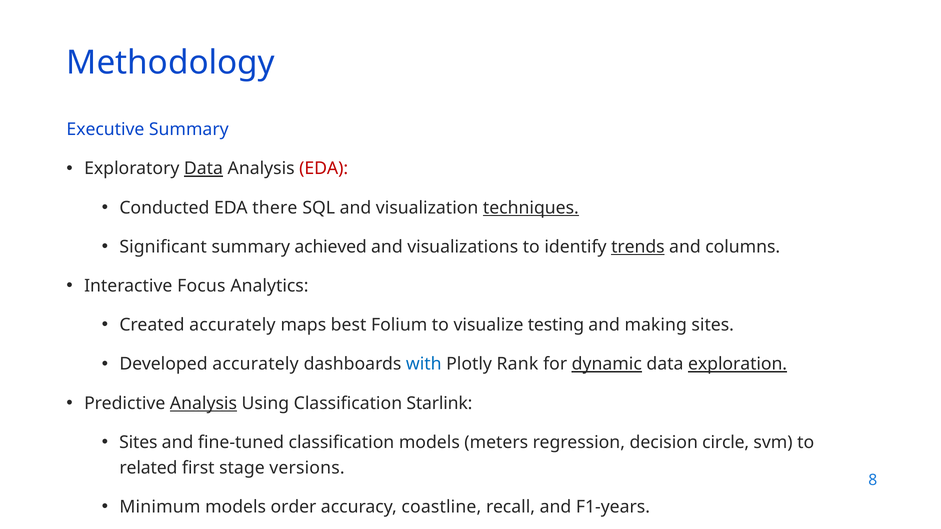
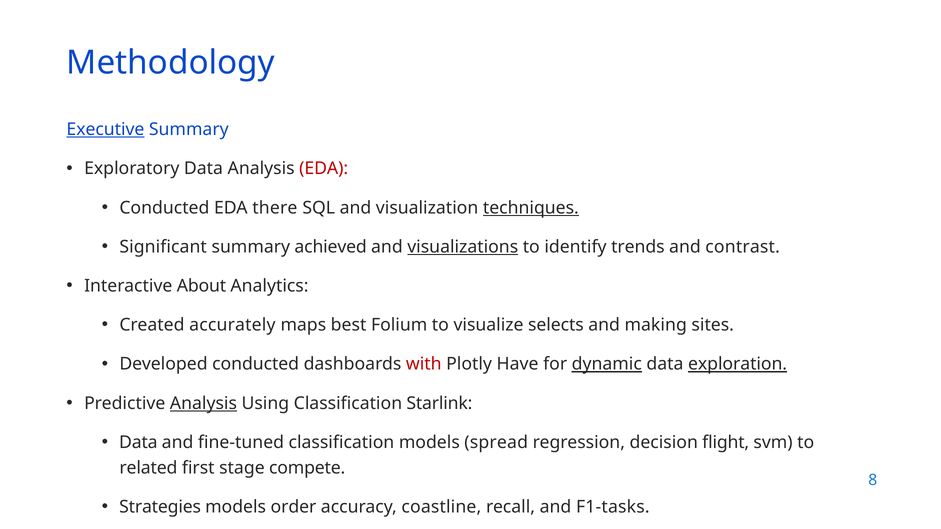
Executive underline: none -> present (105, 130)
Data underline: present -> none (203, 169)
visualizations underline: none -> present (463, 247)
trends underline: present -> none (638, 247)
columns: columns -> contrast (743, 247)
Focus: Focus -> About (202, 286)
testing: testing -> selects (556, 325)
Developed accurately: accurately -> conducted (256, 364)
with colour: blue -> red (424, 364)
Rank: Rank -> Have (518, 364)
Sites: Sites -> Data (138, 443)
meters: meters -> spread (496, 443)
circle: circle -> flight (726, 443)
versions: versions -> compete (307, 468)
Minimum: Minimum -> Strategies (160, 507)
F1-years: F1-years -> F1-tasks (613, 507)
